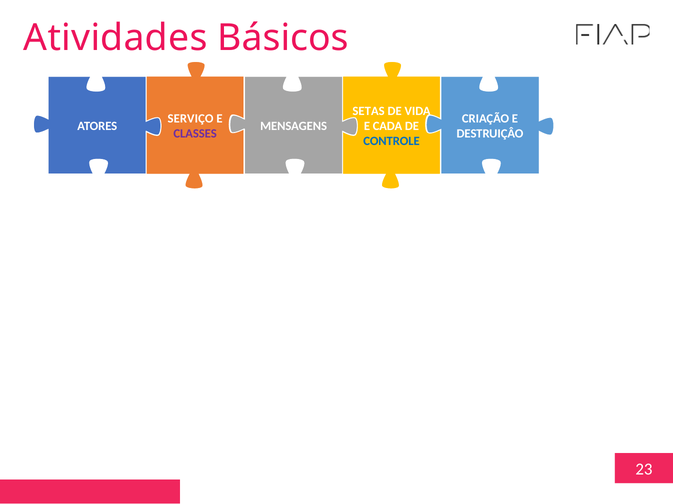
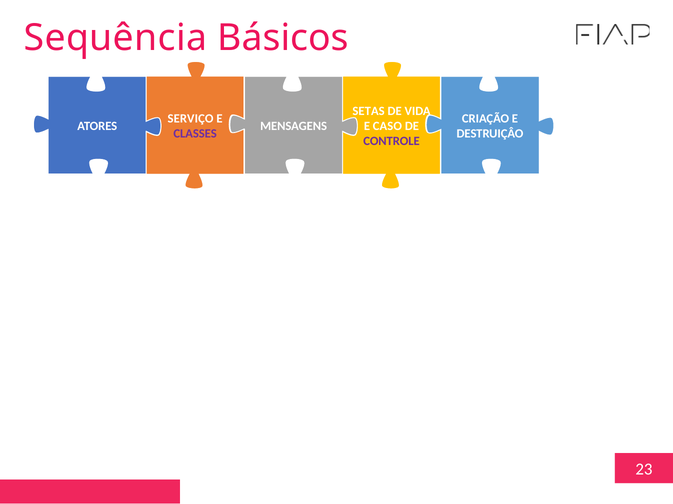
Atividades: Atividades -> Sequência (115, 38)
CADA: CADA -> CASO (387, 126)
CONTROLE colour: blue -> purple (392, 141)
